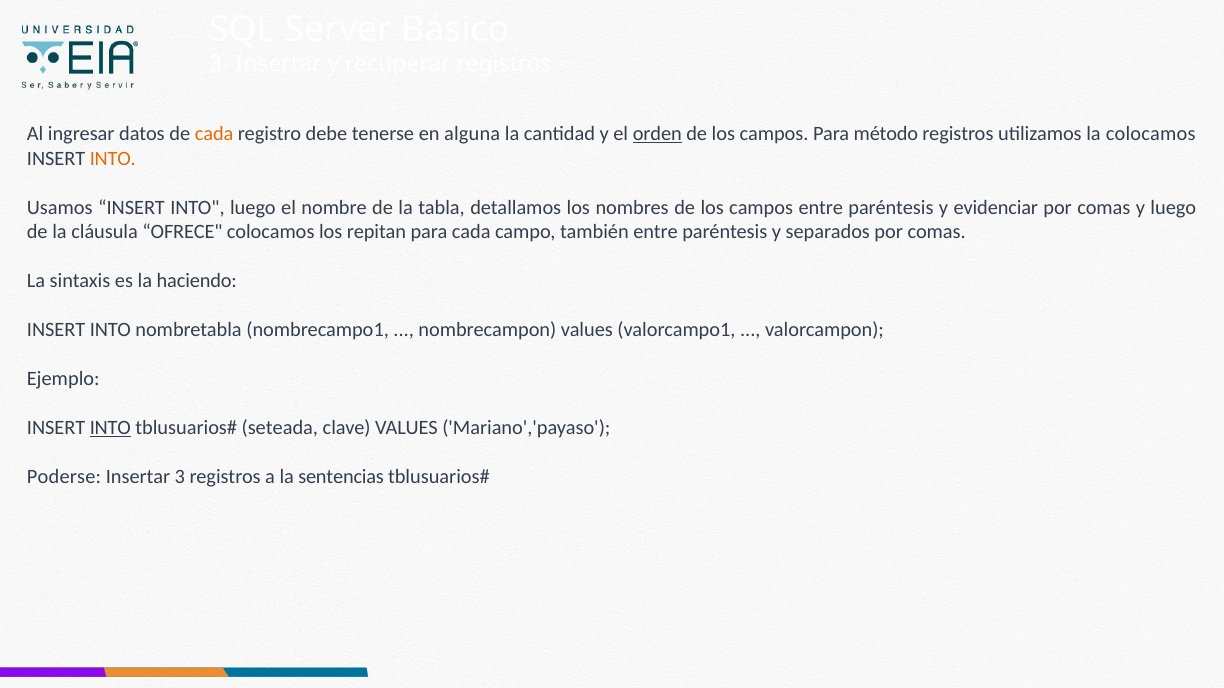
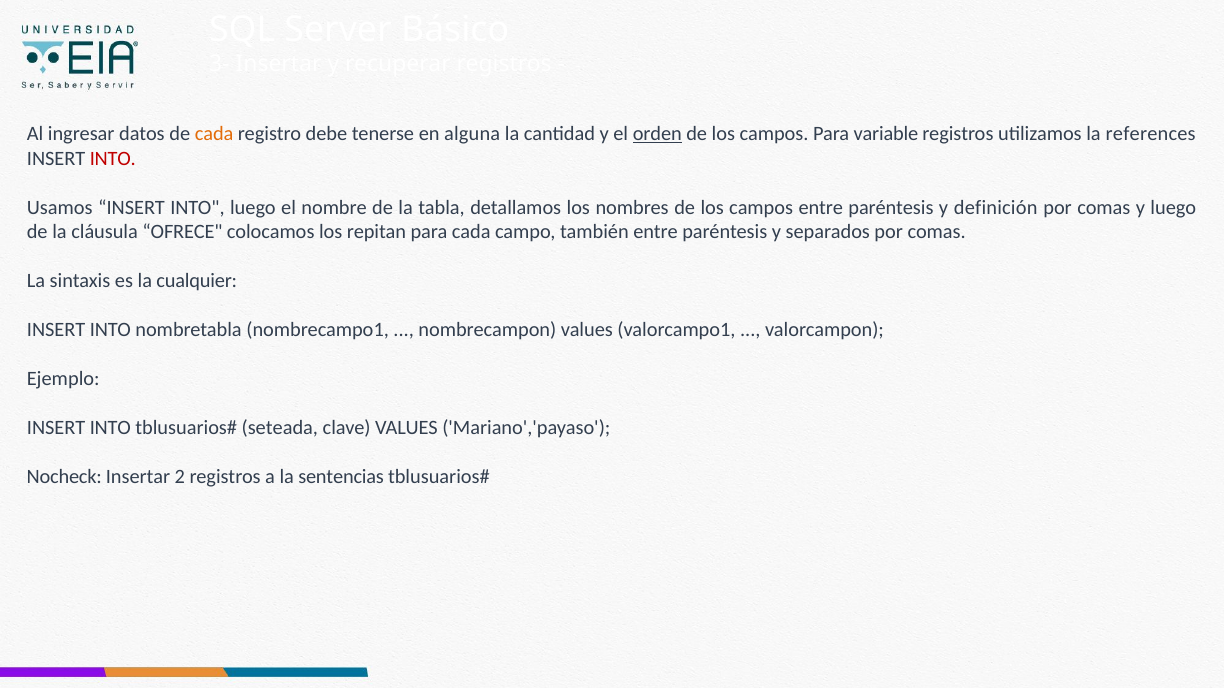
método: método -> variable (886, 134)
la colocamos: colocamos -> references (1151, 134)
INTO colour: orange -> red (113, 159)
evidenciar: evidenciar -> definición (996, 207)
haciendo: haciendo -> cualquier (197, 281)
INTO underline: present -> none (110, 428)
Poderse: Poderse -> Nocheck (64, 477)
3: 3 -> 2 (180, 477)
